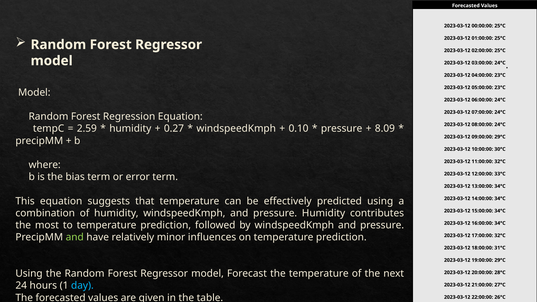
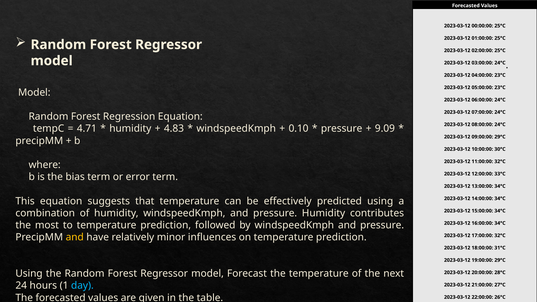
2.59: 2.59 -> 4.71 (87, 129)
0.27: 0.27 -> 4.83 (174, 129)
8.09: 8.09 -> 9.09 (385, 129)
and colour: light green -> yellow (75, 237)
